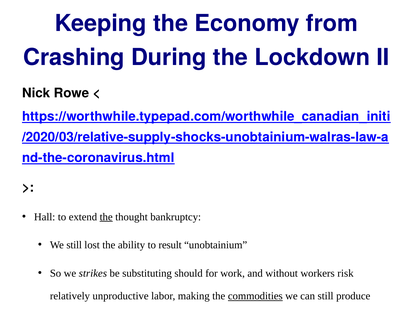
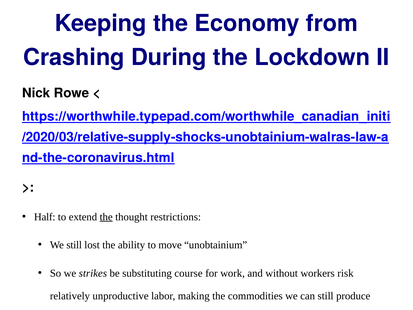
Hall: Hall -> Half (45, 217)
thought bankruptcy: bankruptcy -> restrictions (176, 217)
to result: result -> move (170, 245)
substituting should: should -> course (189, 273)
commodities underline: present -> none (255, 296)
